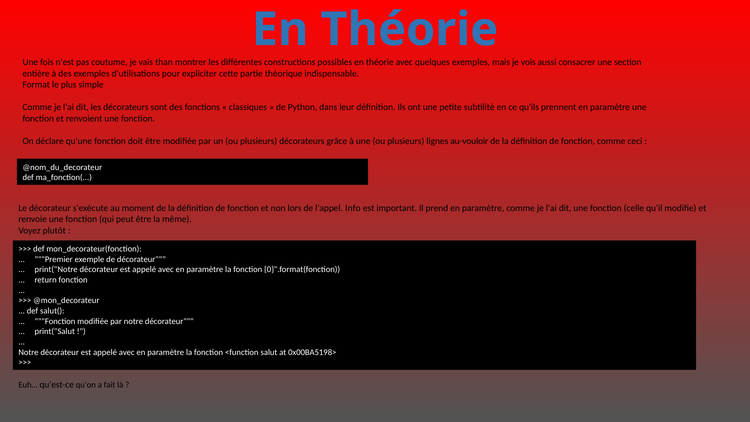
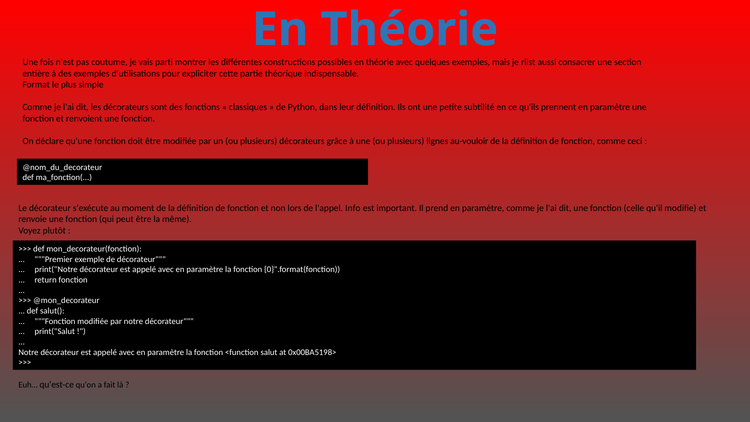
than: than -> parti (164, 62)
vois: vois -> rlist (528, 62)
